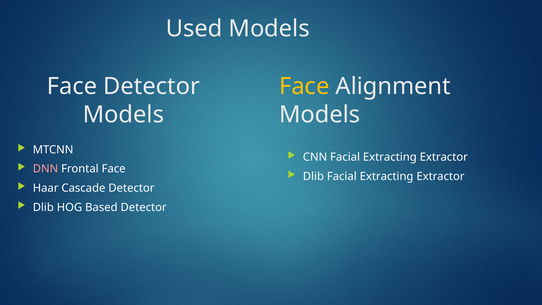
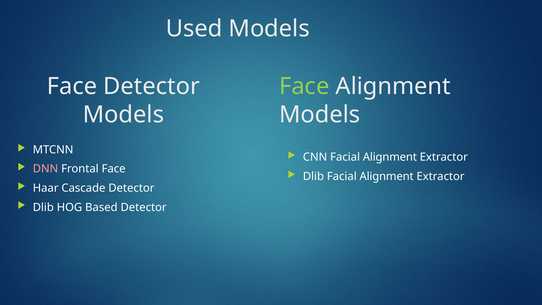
Face colour: yellow -> light green (304, 86)
CNN Facial Extracting: Extracting -> Alignment (390, 157)
Dlib Facial Extracting: Extracting -> Alignment (387, 176)
